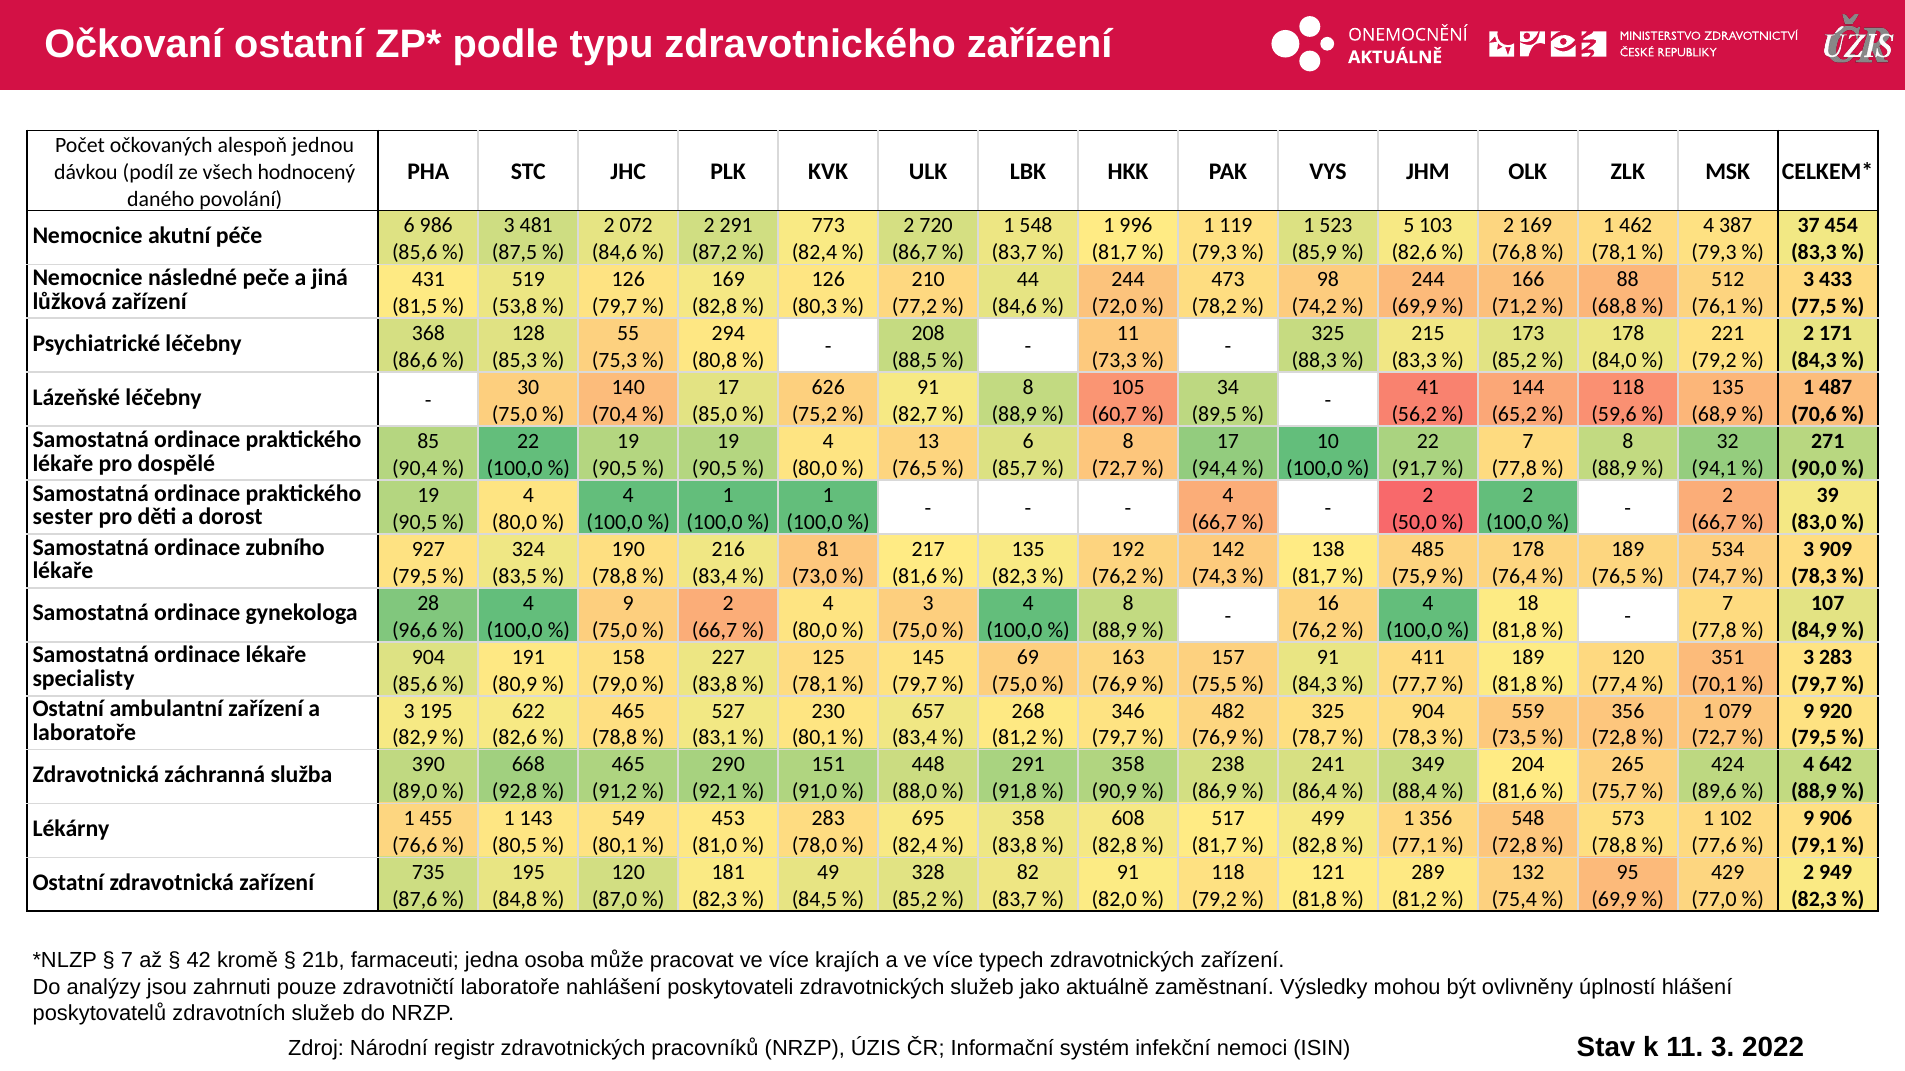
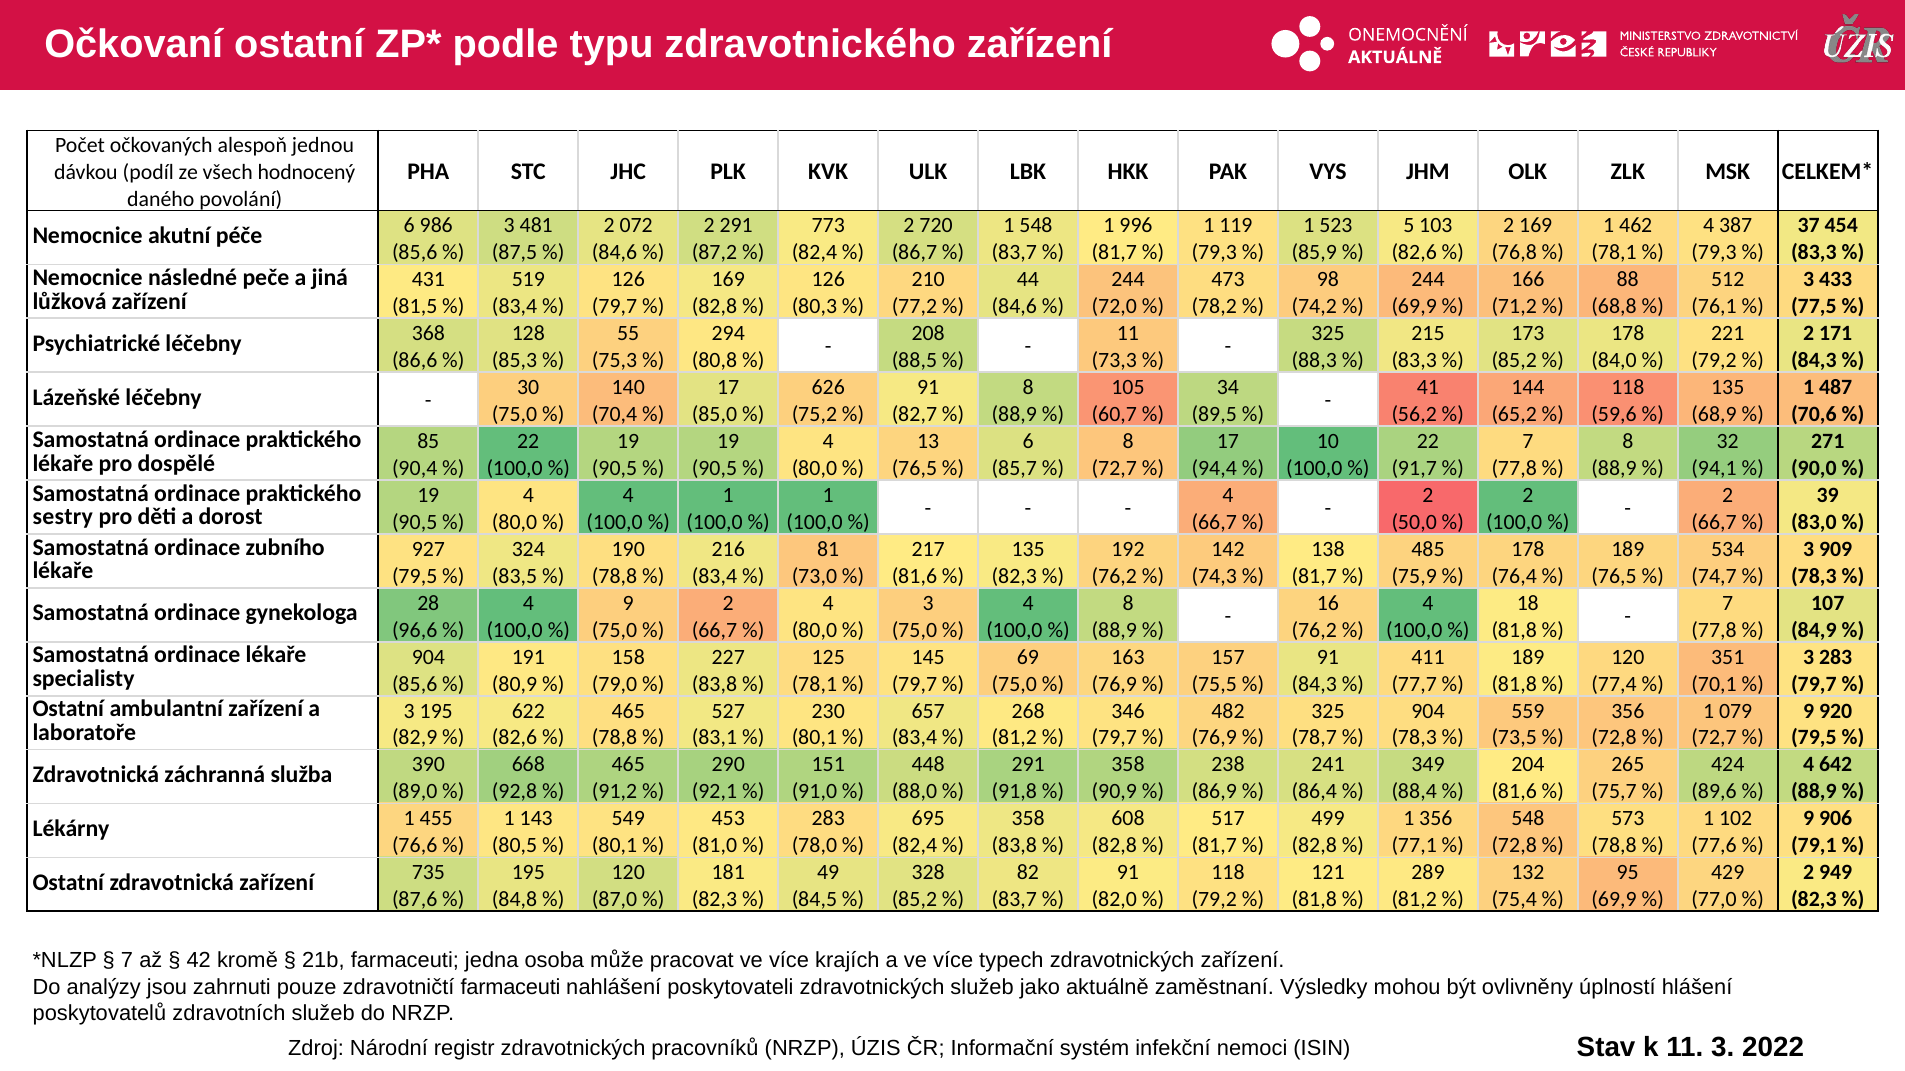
53,8: 53,8 -> 83,4 (515, 307)
sester: sester -> sestry (63, 517)
zdravotničtí laboratoře: laboratoře -> farmaceuti (510, 987)
